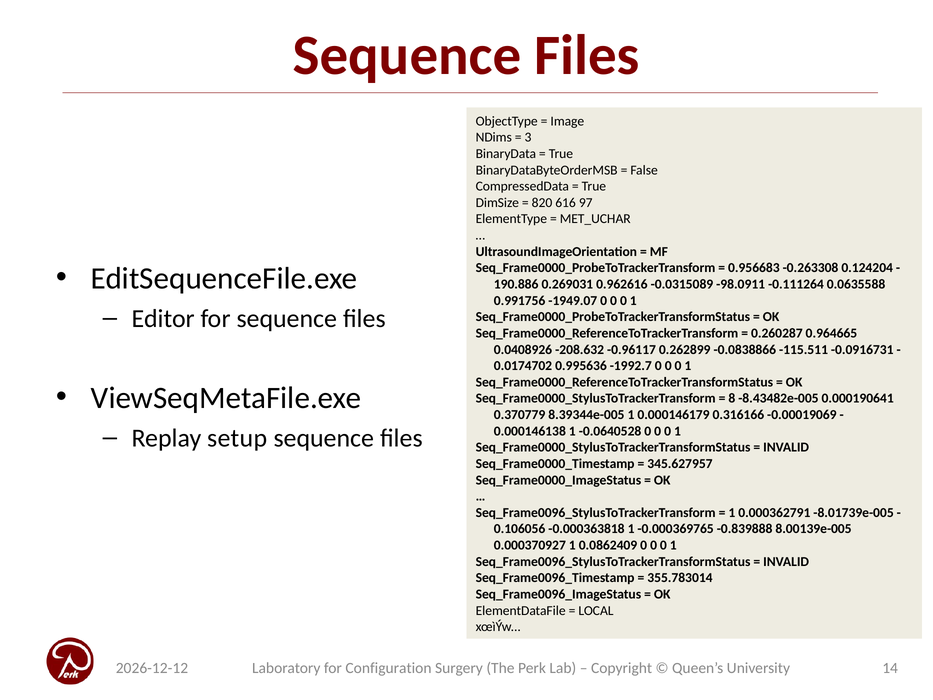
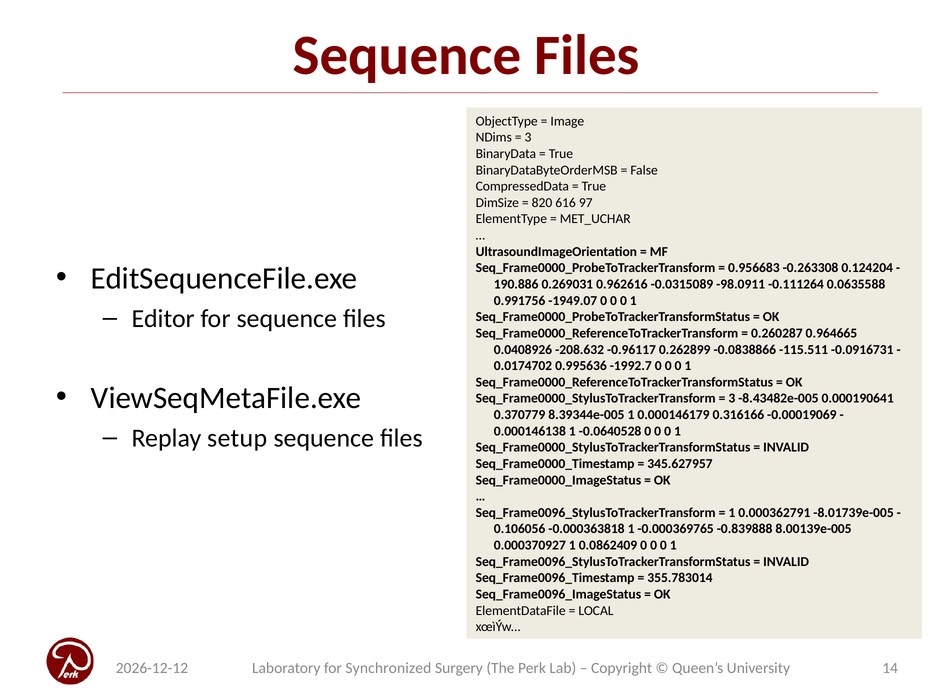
8: 8 -> 3 (732, 398)
Configuration: Configuration -> Synchronized (388, 668)
